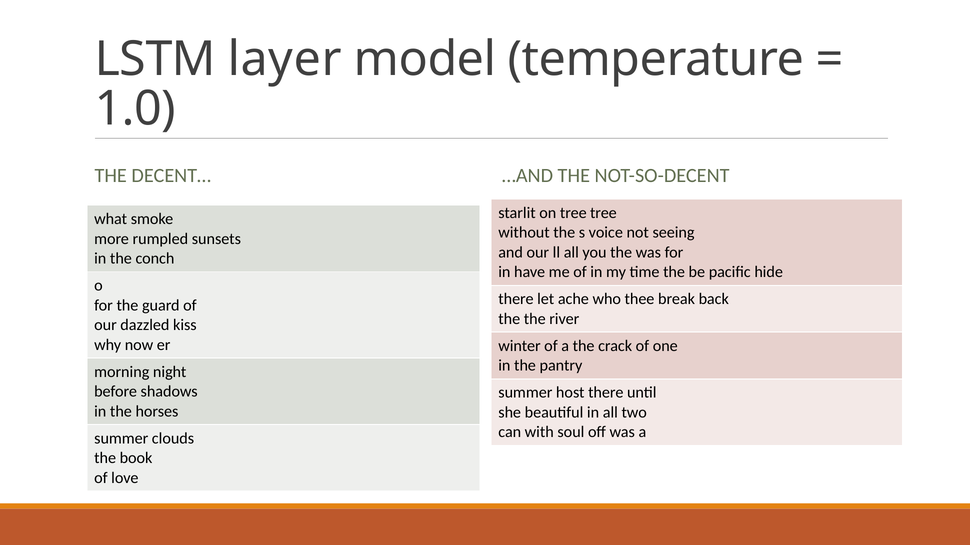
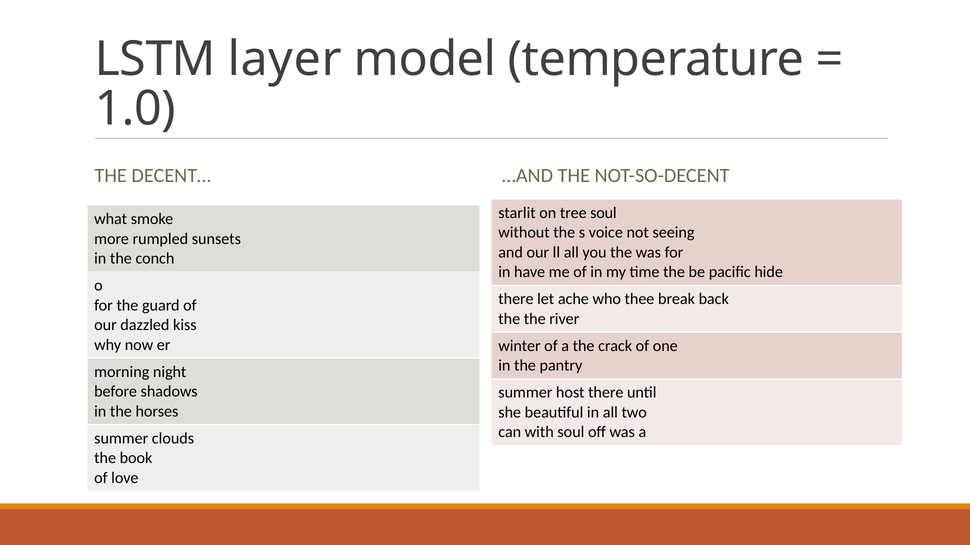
tree tree: tree -> soul (603, 213)
